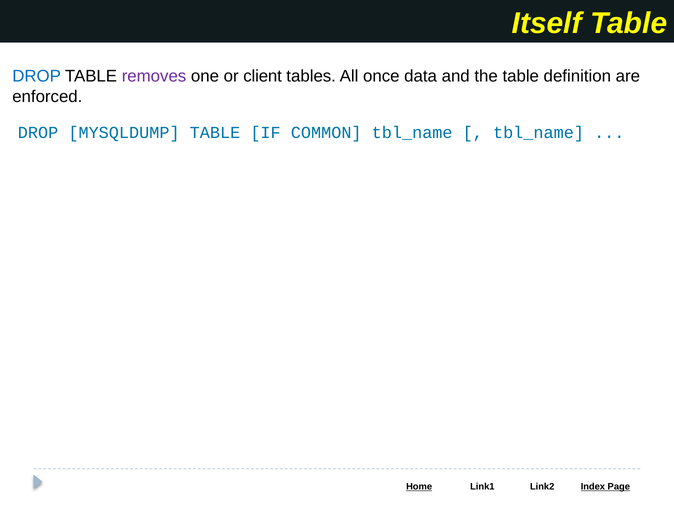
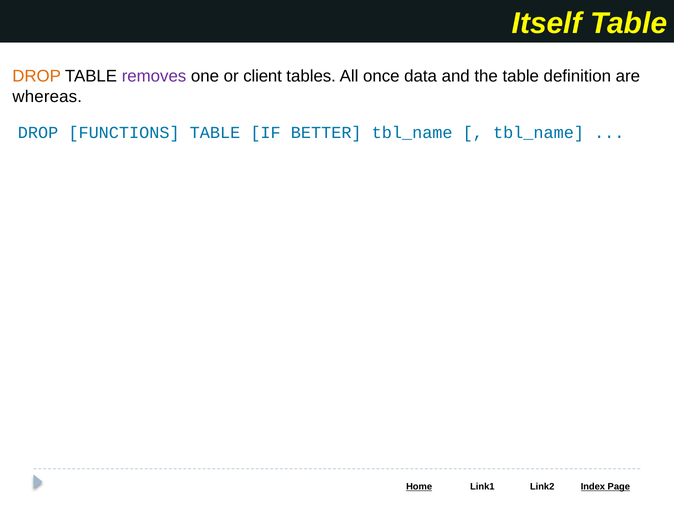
DROP colour: blue -> orange (37, 76)
enforced: enforced -> whereas (47, 97)
MYSQLDUMP: MYSQLDUMP -> FUNCTIONS (124, 133)
COMMON: COMMON -> BETTER (326, 133)
